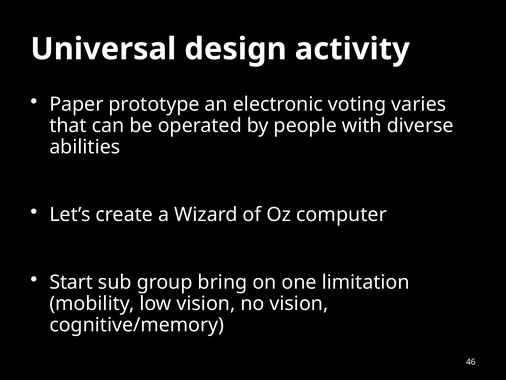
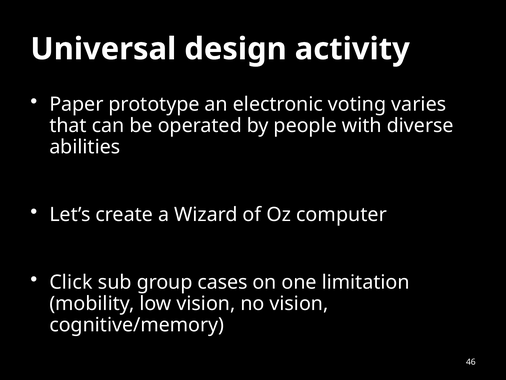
Start: Start -> Click (71, 282)
bring: bring -> cases (223, 282)
